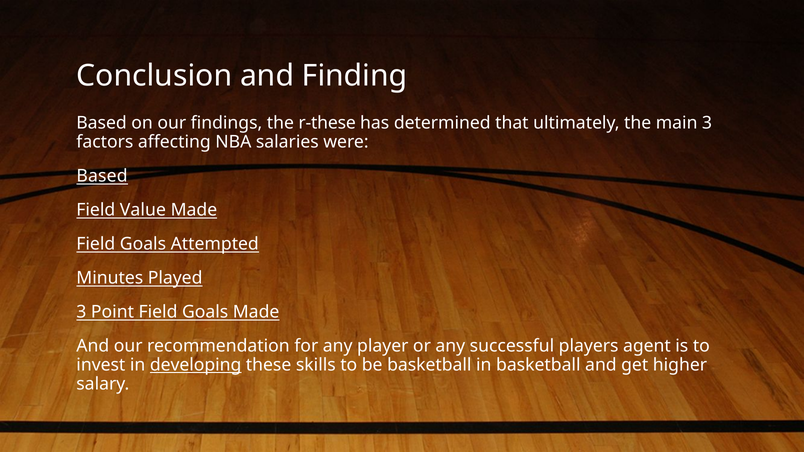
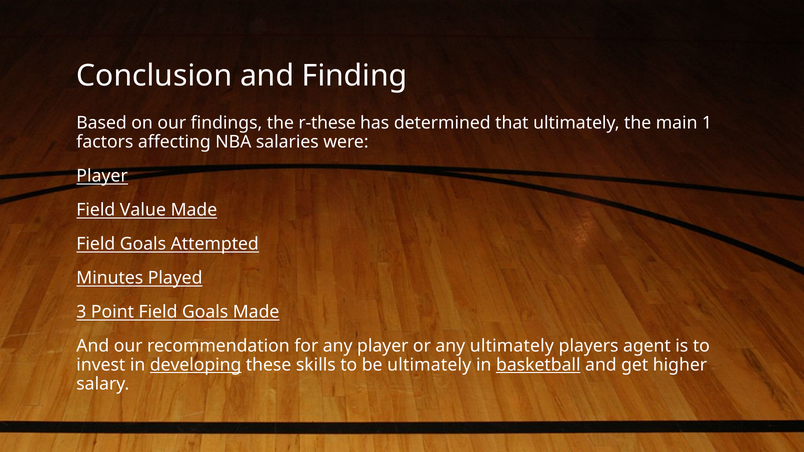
main 3: 3 -> 1 (707, 123)
Based: Based -> Player (102, 176)
any successful: successful -> ultimately (512, 346)
be basketball: basketball -> ultimately (429, 365)
basketball underline: none -> present (538, 365)
